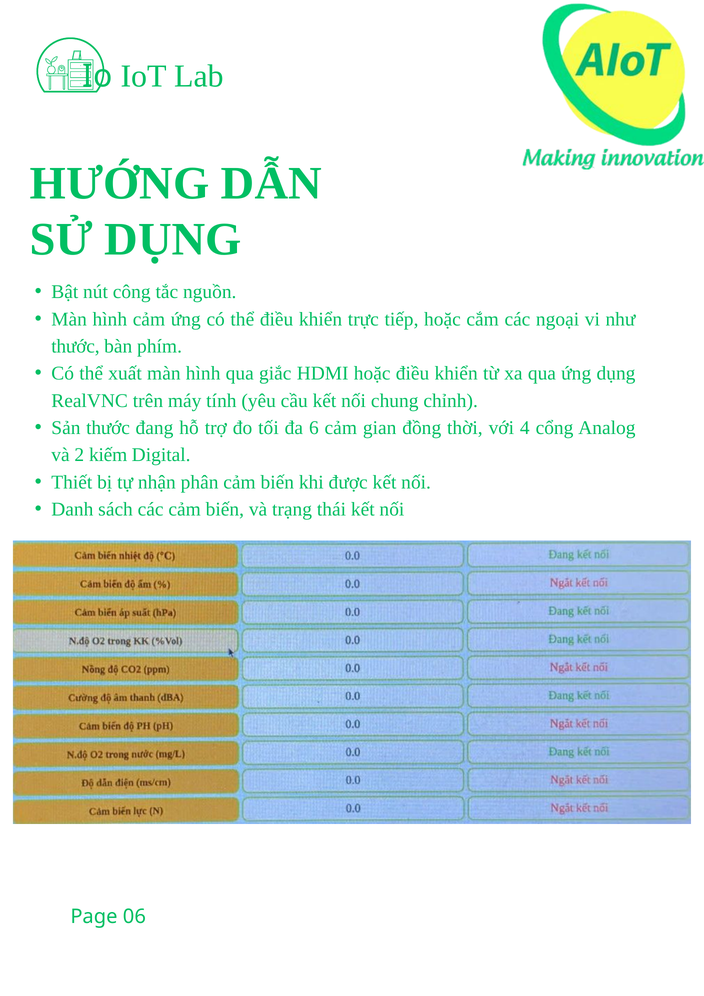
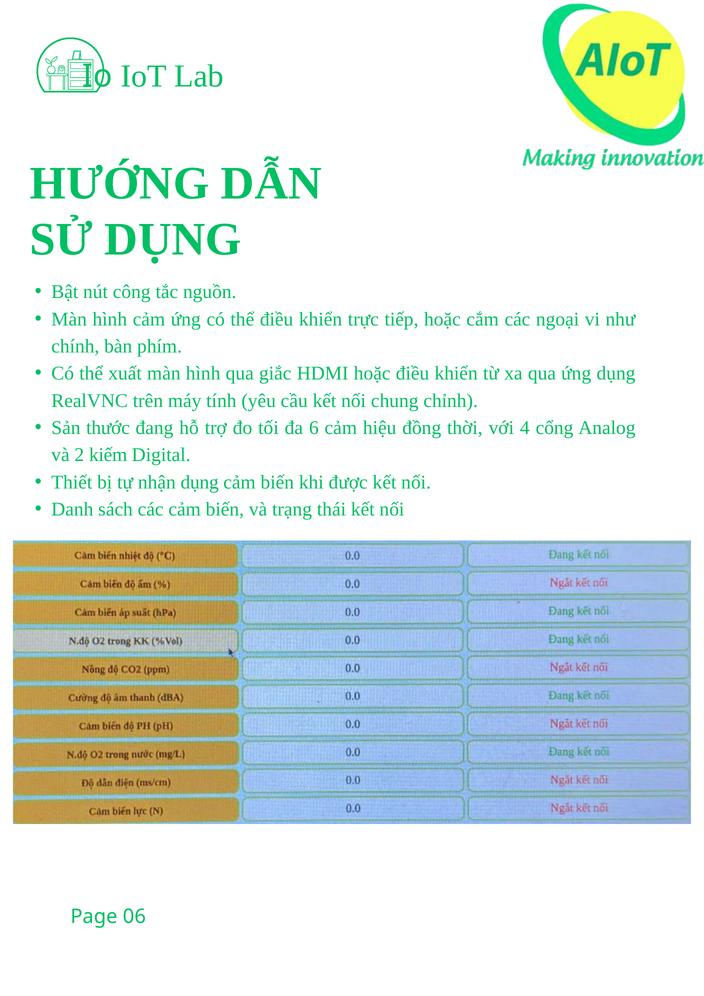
thước: thước -> chính (75, 346)
gian: gian -> hiệu (380, 428)
nhận phân: phân -> dụng (200, 482)
